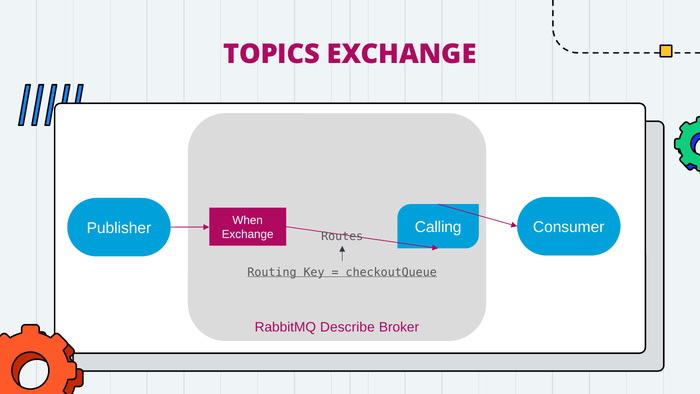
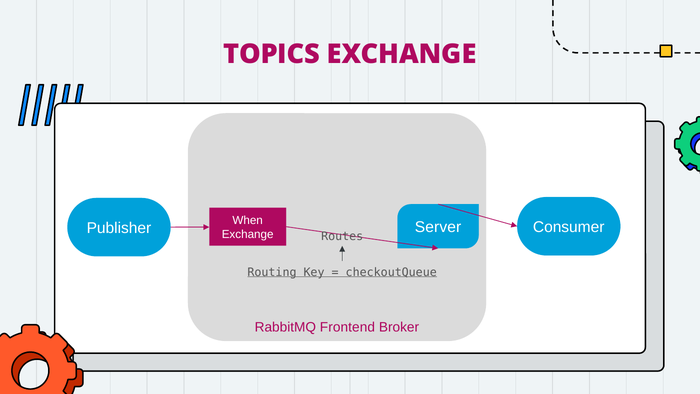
Calling: Calling -> Server (438, 227)
Describe: Describe -> Frontend (347, 327)
